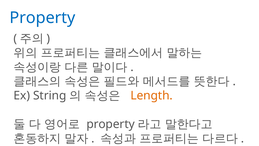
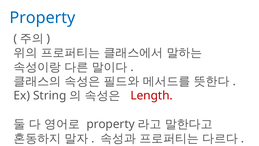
Length colour: orange -> red (152, 95)
